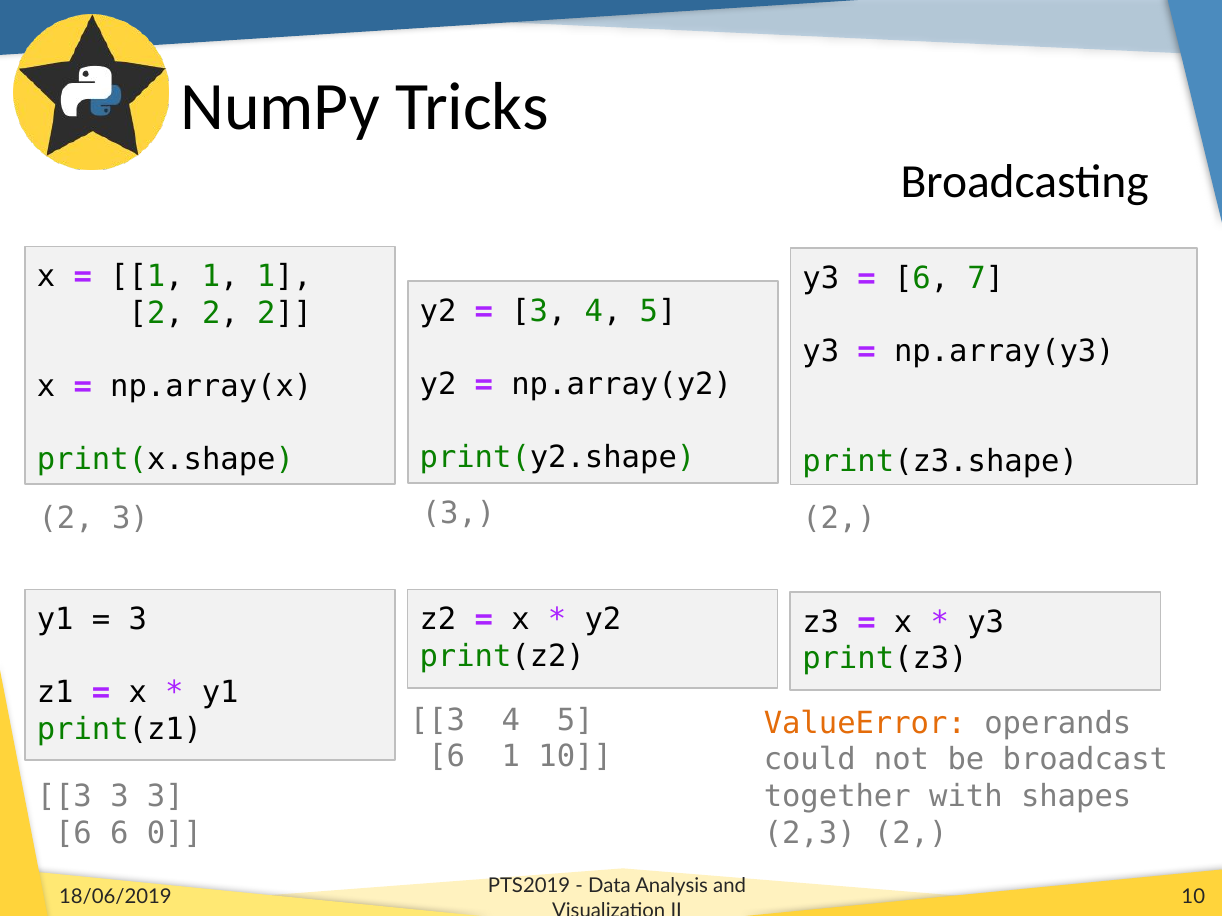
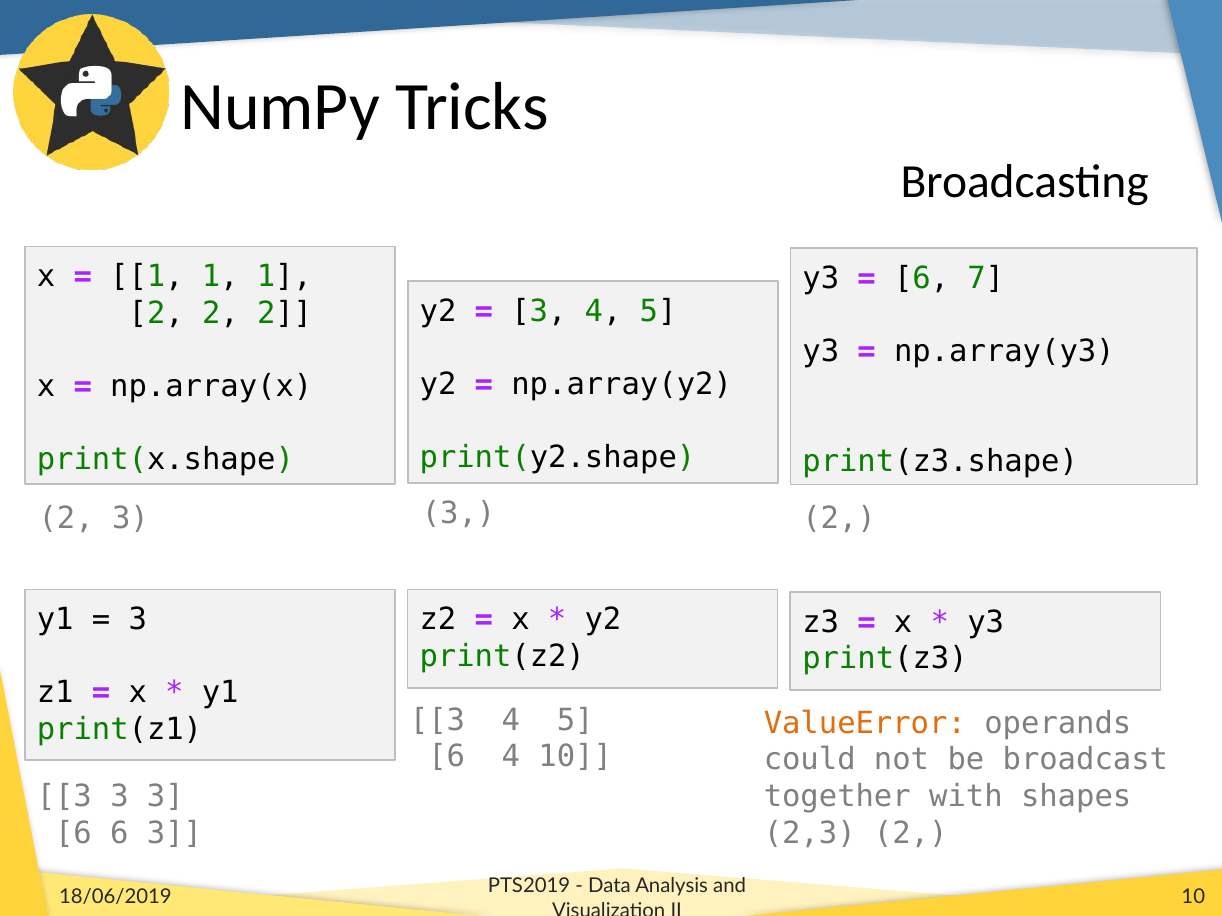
6 1: 1 -> 4 (511, 757)
6 0: 0 -> 3 (175, 834)
